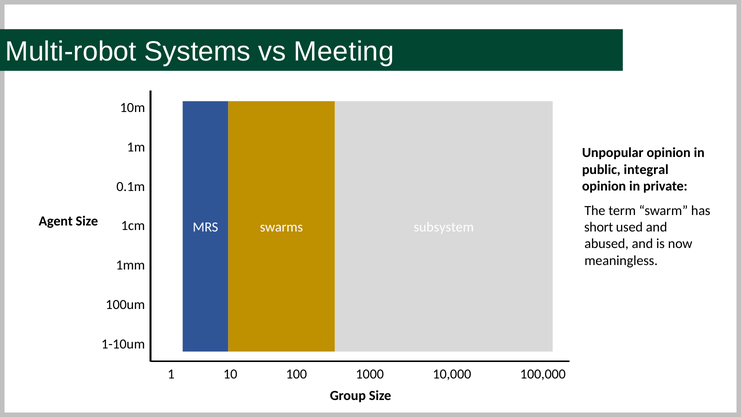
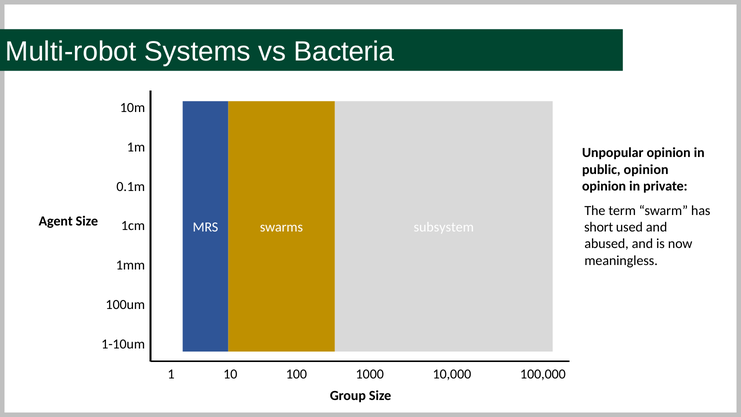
Meeting: Meeting -> Bacteria (344, 52)
public integral: integral -> opinion (646, 169)
